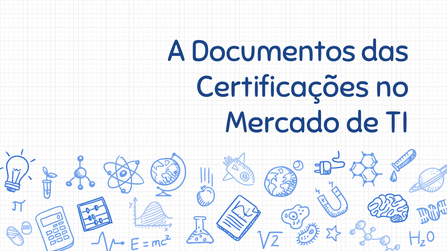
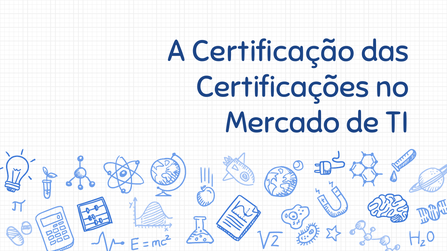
Documentos: Documentos -> Certificação (273, 51)
